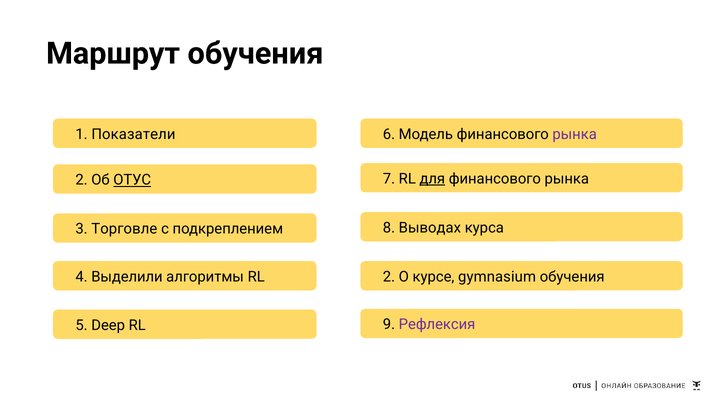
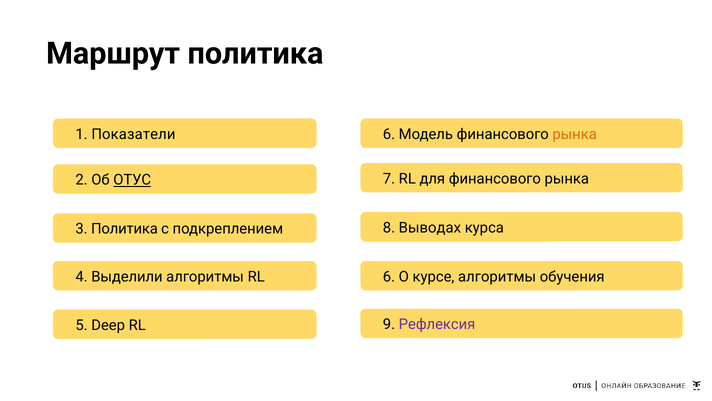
Маршрут обучения: обучения -> политика (255, 53)
рынка colour: purple -> orange (575, 134)
для underline: present -> none (432, 178)
3 Торговле: Торговле -> Политика (124, 229)
RL 2: 2 -> 6 (389, 276)
курсе gymnasium: gymnasium -> алгоритмы (497, 276)
